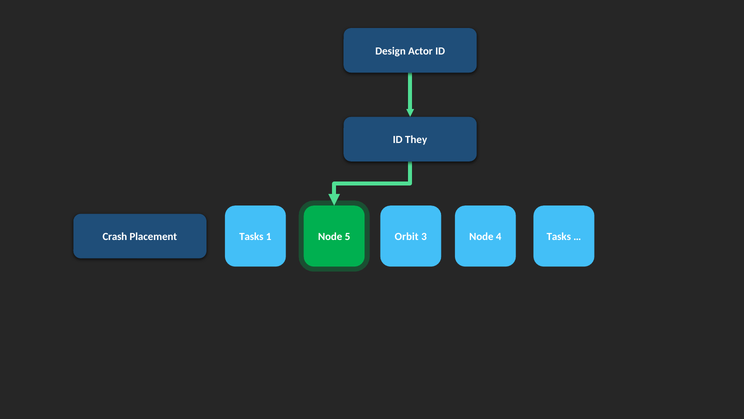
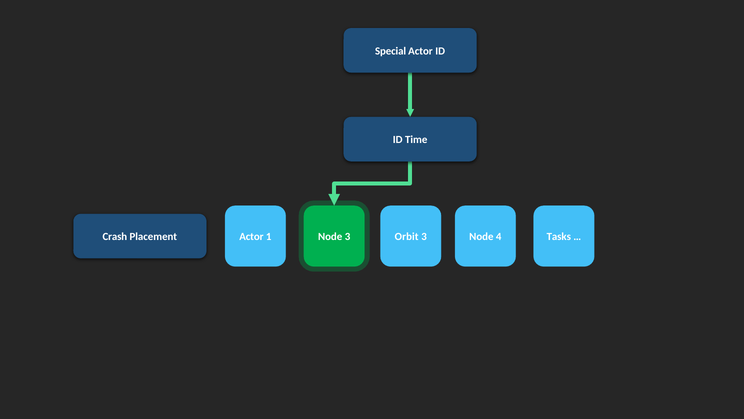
Design: Design -> Special (391, 51)
They: They -> Time (416, 140)
Tasks: Tasks -> Actor (251, 237)
Node 5: 5 -> 3 (347, 237)
